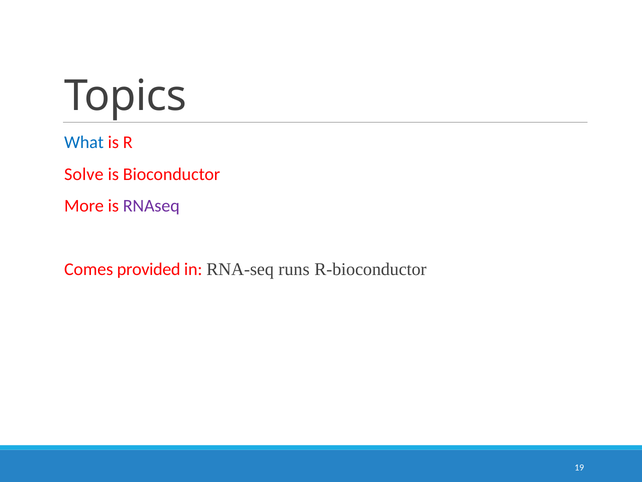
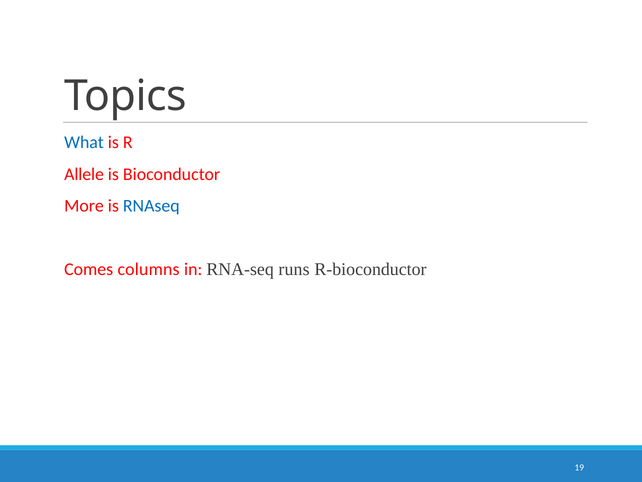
Solve: Solve -> Allele (84, 174)
RNAseq colour: purple -> blue (151, 206)
provided: provided -> columns (149, 269)
